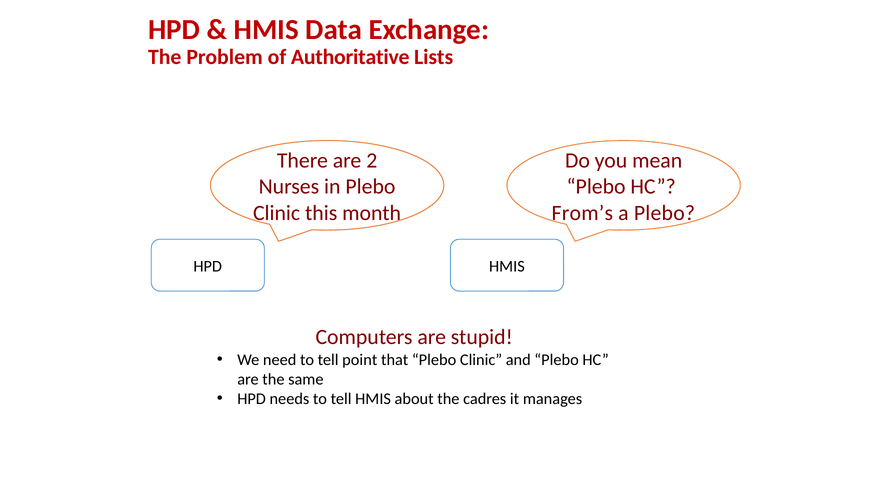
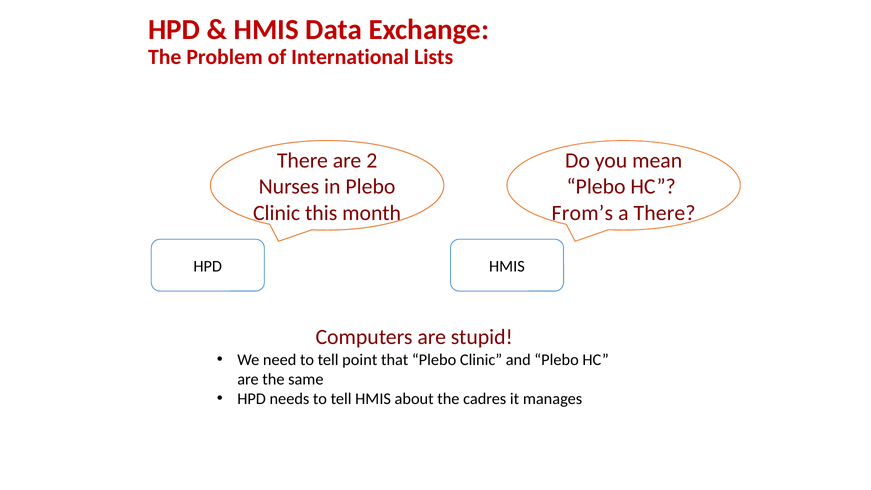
Authoritative: Authoritative -> International (350, 57)
a Plebo: Plebo -> There (665, 213)
